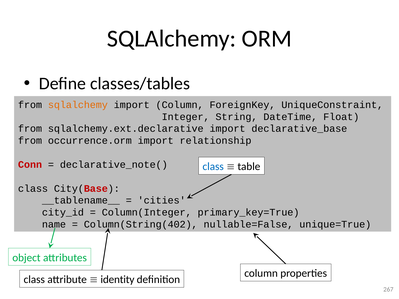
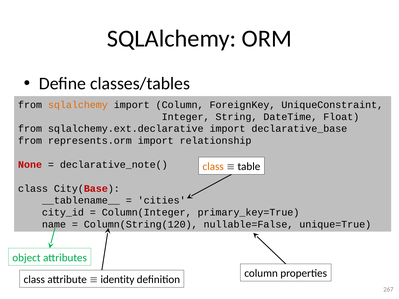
occurrence.orm: occurrence.orm -> represents.orm (90, 141)
Conn: Conn -> None (30, 165)
class colour: blue -> orange (213, 167)
Column(String(402: Column(String(402 -> Column(String(120 (141, 225)
